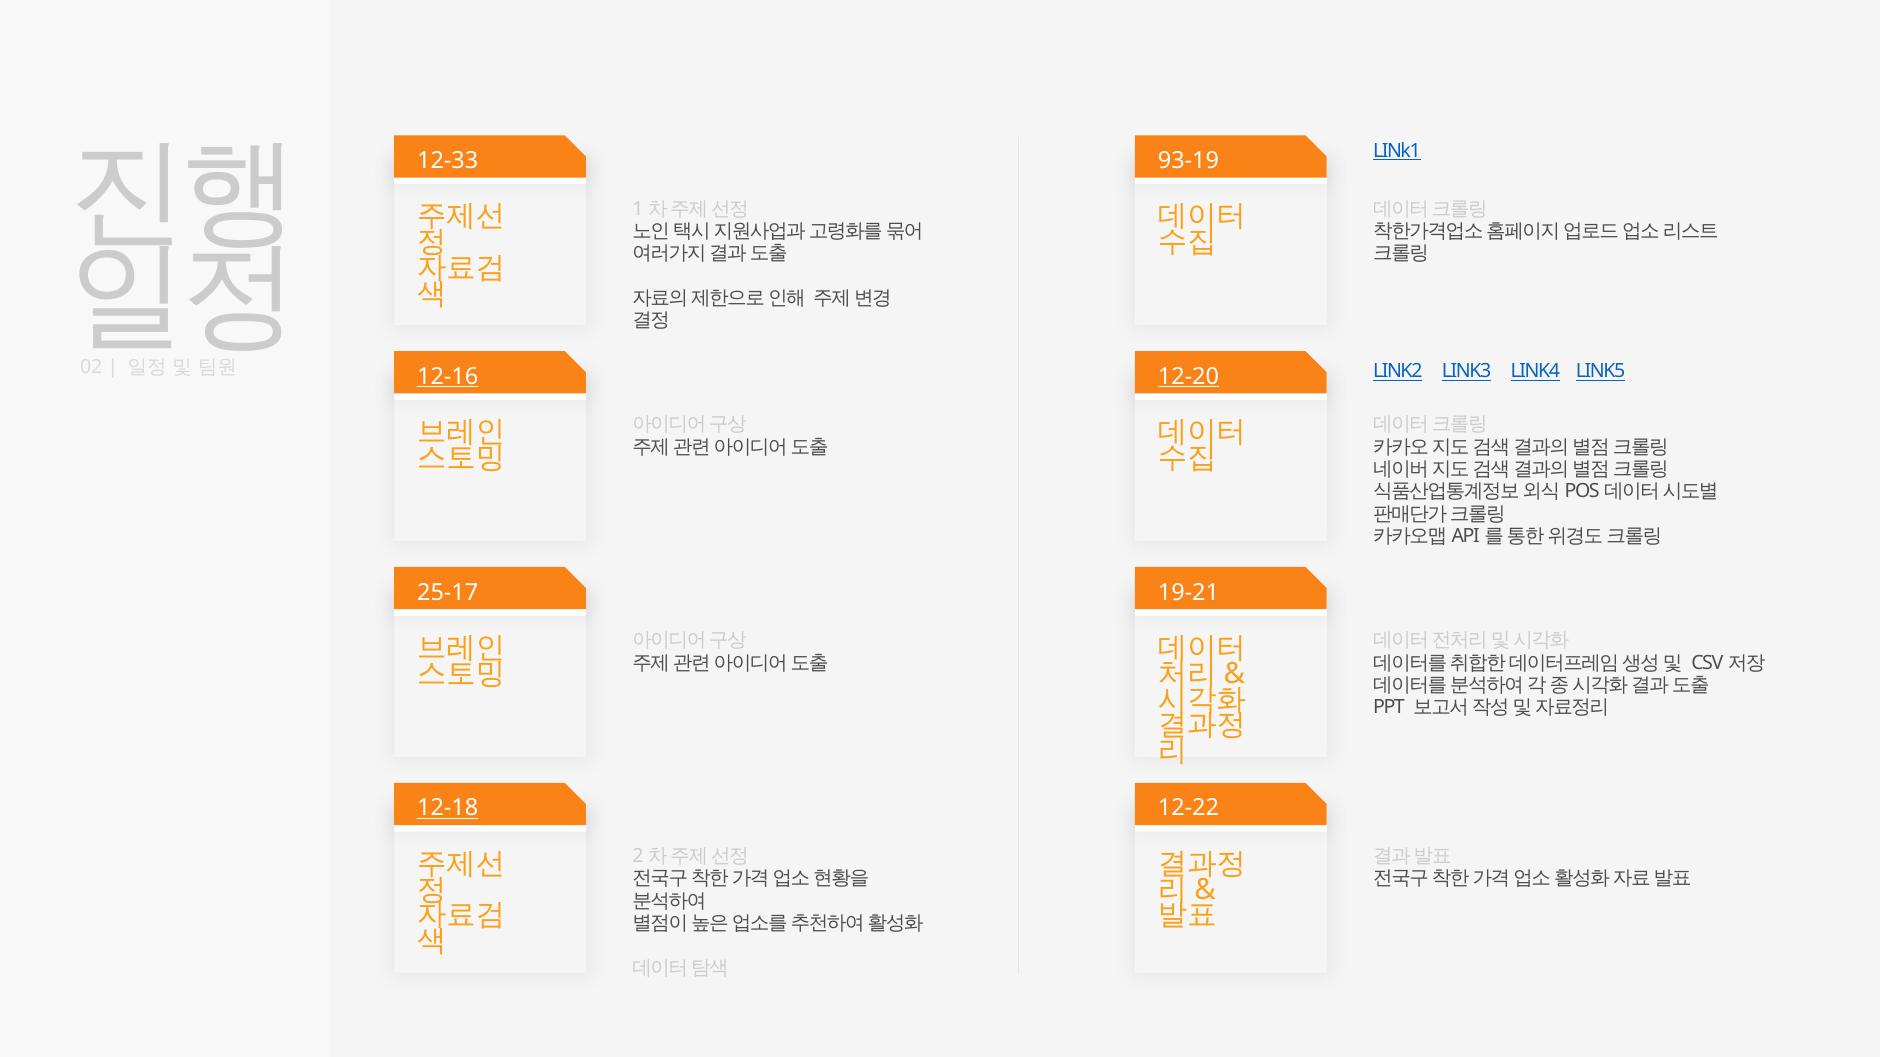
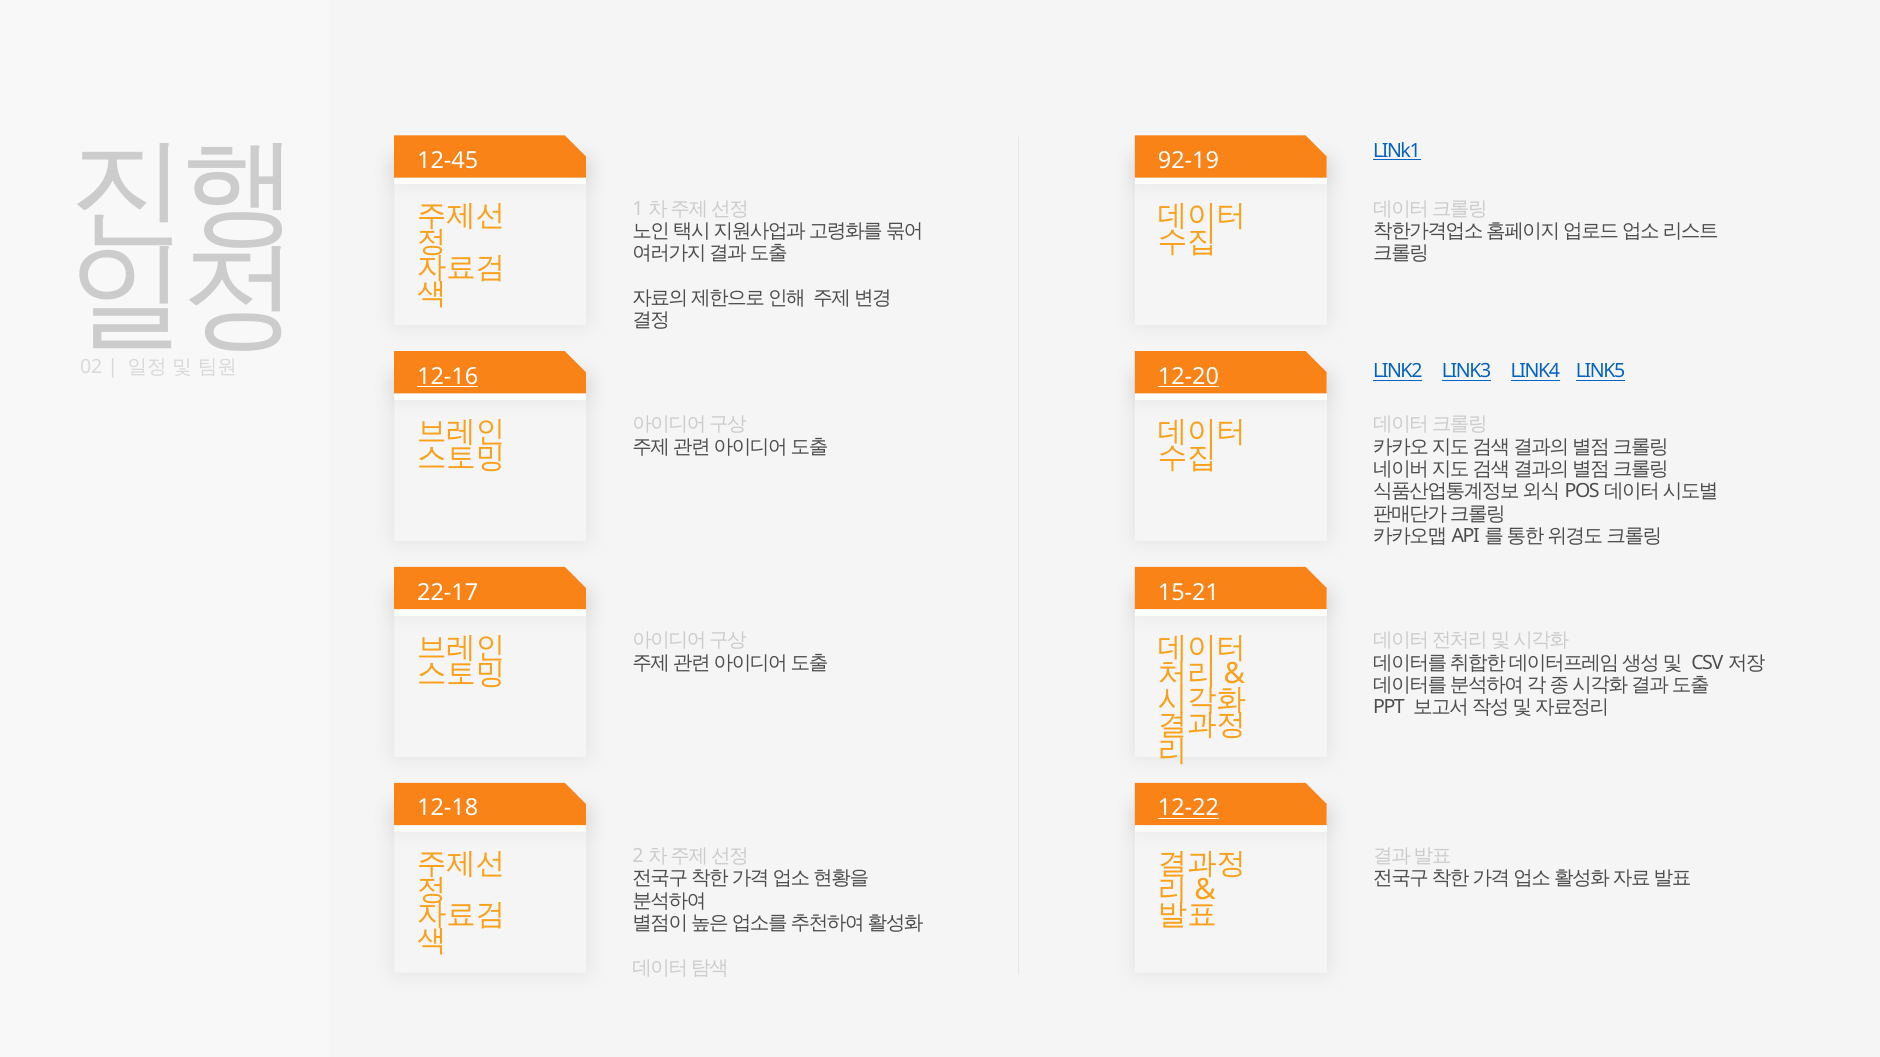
12-33: 12-33 -> 12-45 (448, 161)
93-19: 93-19 -> 92-19 (1188, 161)
25-17: 25-17 -> 22-17 (448, 593)
19-21: 19-21 -> 15-21 (1188, 593)
12-18 underline: present -> none (448, 809)
12-22 underline: none -> present (1188, 809)
